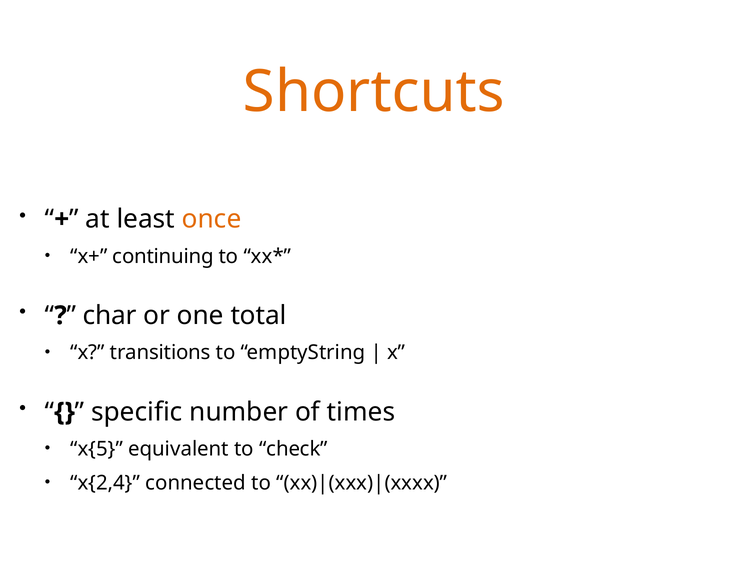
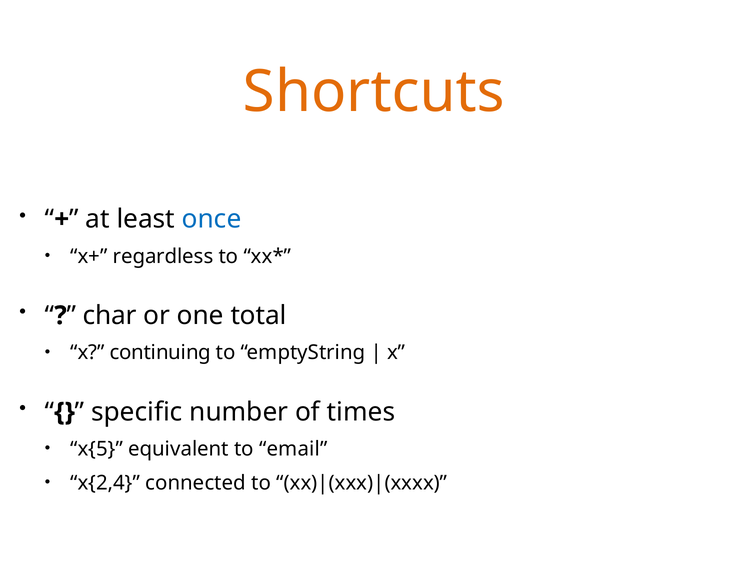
once colour: orange -> blue (212, 219)
continuing: continuing -> regardless (163, 256)
transitions: transitions -> continuing (160, 353)
check: check -> email (293, 449)
